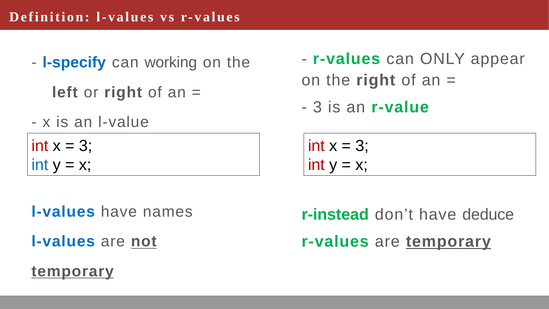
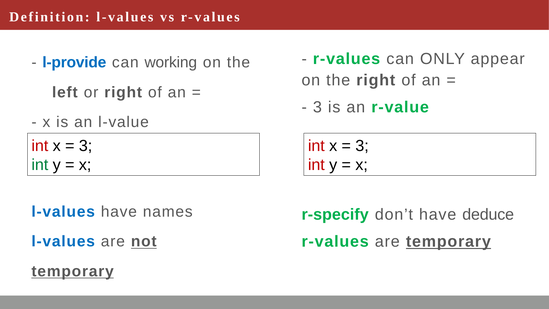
l-specify: l-specify -> l-provide (74, 62)
int colour: blue -> green (40, 165)
r-instead: r-instead -> r-specify (335, 214)
